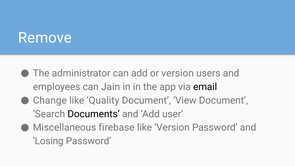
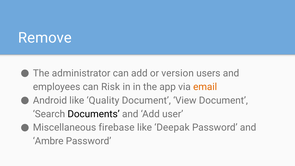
Jain: Jain -> Risk (111, 87)
email colour: black -> orange (205, 87)
Change: Change -> Android (50, 100)
like Version: Version -> Deepak (172, 127)
Losing: Losing -> Ambre (48, 141)
